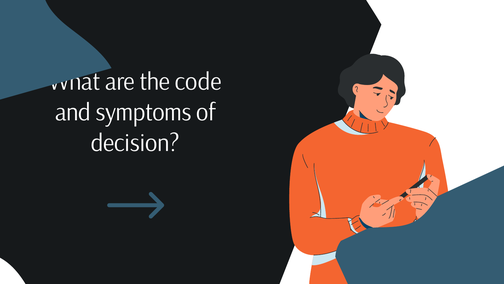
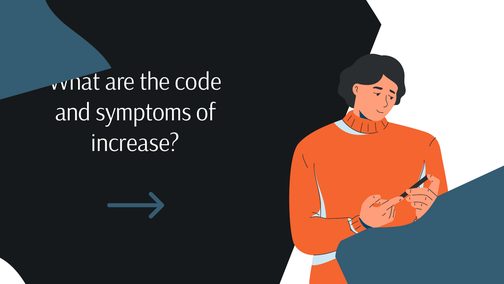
decision: decision -> increase (135, 143)
